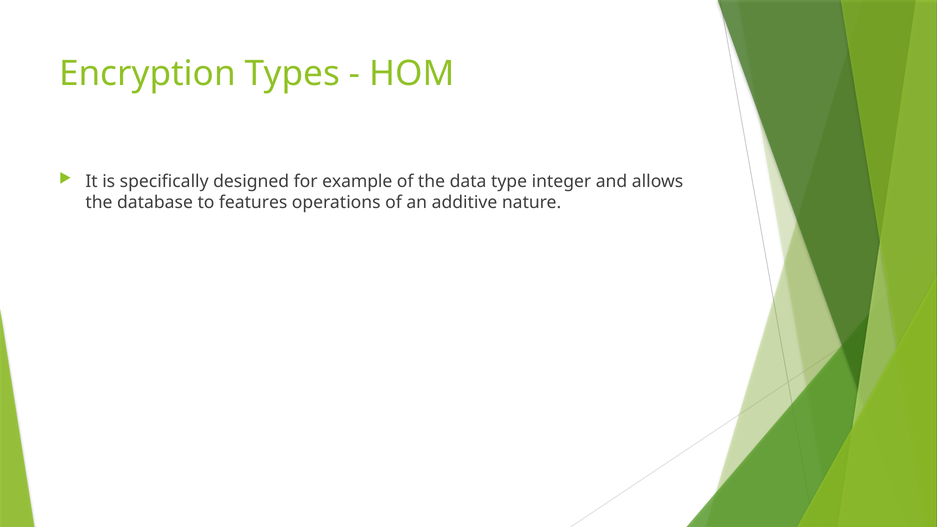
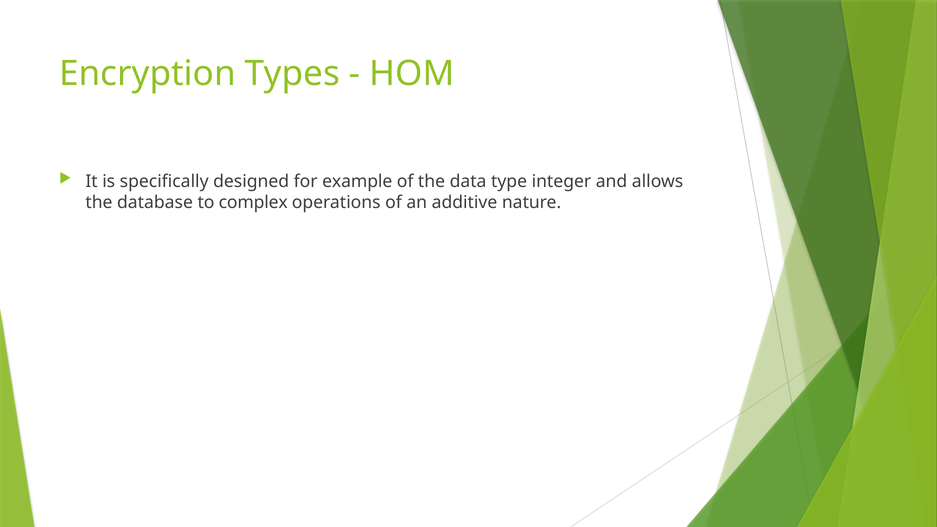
features: features -> complex (253, 202)
